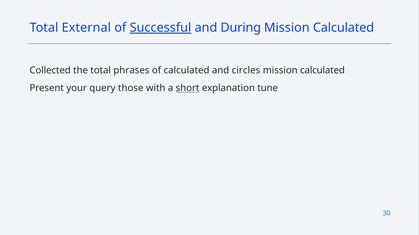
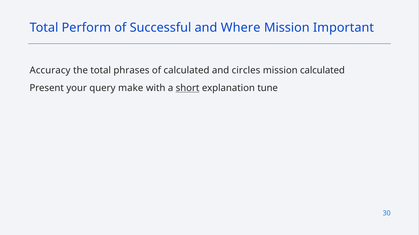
External: External -> Perform (86, 28)
Successful underline: present -> none (160, 28)
During: During -> Where (241, 28)
Calculated: Calculated -> Important (343, 28)
Collected: Collected -> Accuracy (50, 71)
those: those -> make (131, 88)
